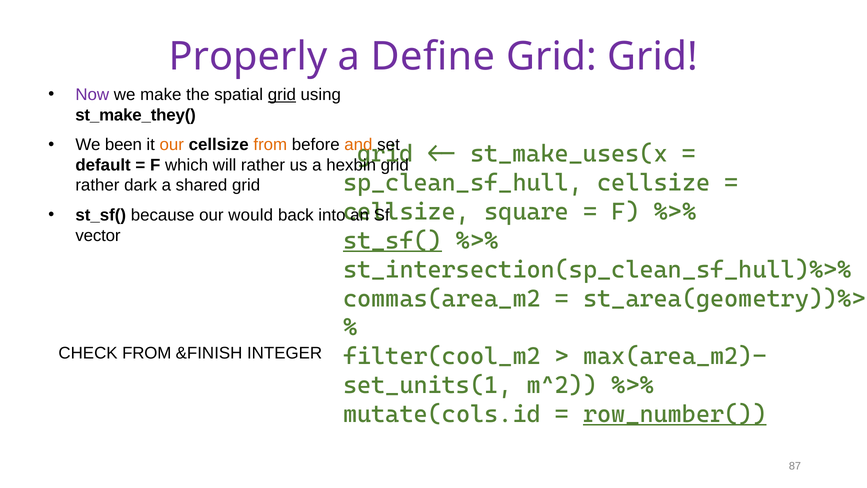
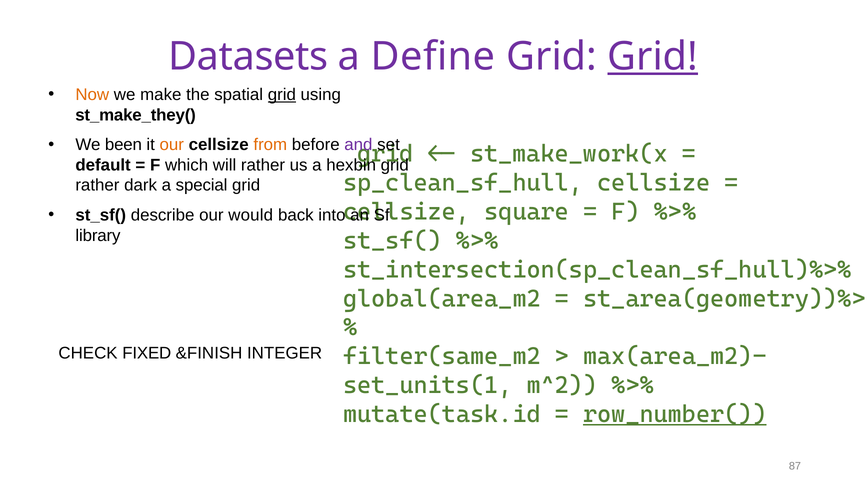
Properly: Properly -> Datasets (248, 57)
Grid underline: none -> present (653, 57)
Now colour: purple -> orange (92, 95)
and colour: orange -> purple (358, 145)
st_make_uses(x: st_make_uses(x -> st_make_work(x (569, 154)
shared: shared -> special (202, 185)
because: because -> describe (163, 215)
vector: vector -> library (98, 235)
st_sf( underline: present -> none (392, 241)
commas(area_m2: commas(area_m2 -> global(area_m2 (442, 298)
CHECK FROM: FROM -> FIXED (147, 353)
filter(cool_m2: filter(cool_m2 -> filter(same_m2 (442, 356)
mutate(cols.id: mutate(cols.id -> mutate(task.id (442, 414)
